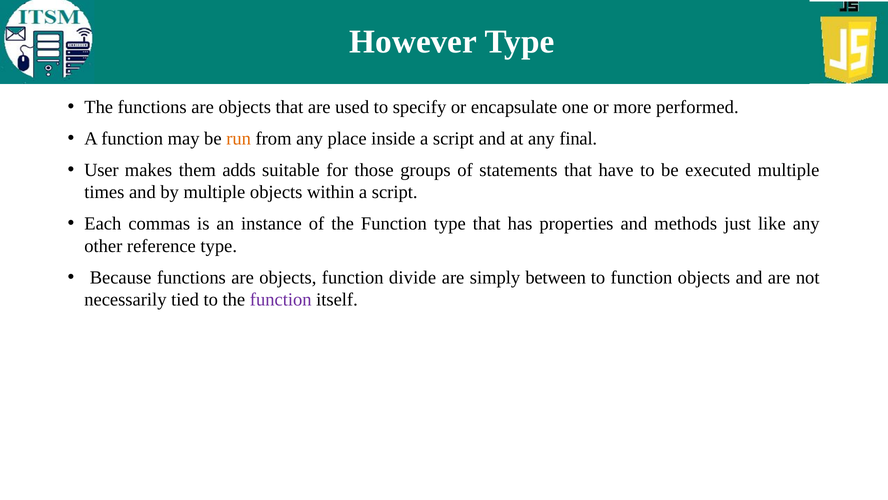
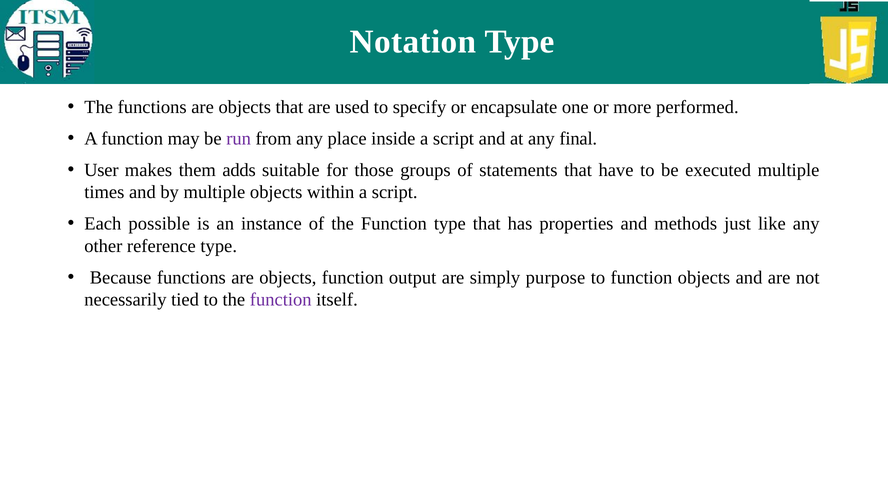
However: However -> Notation (413, 42)
run colour: orange -> purple (239, 138)
commas: commas -> possible (159, 224)
divide: divide -> output (413, 277)
between: between -> purpose (555, 277)
